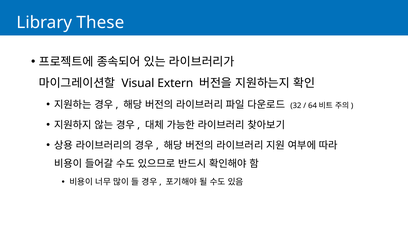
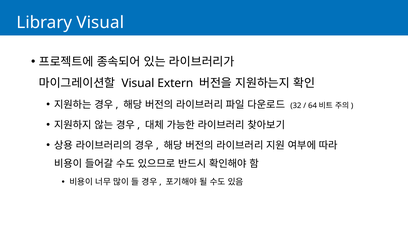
Library These: These -> Visual (100, 23)
